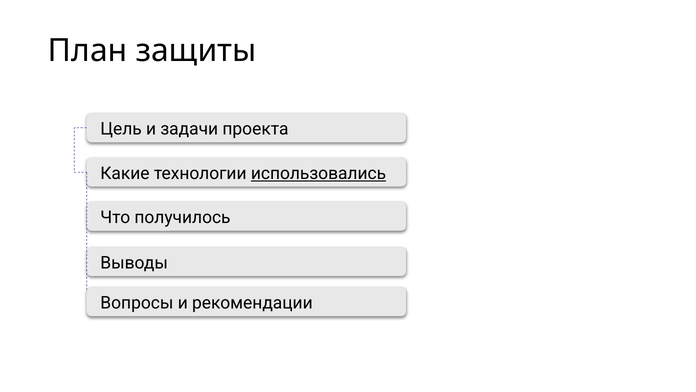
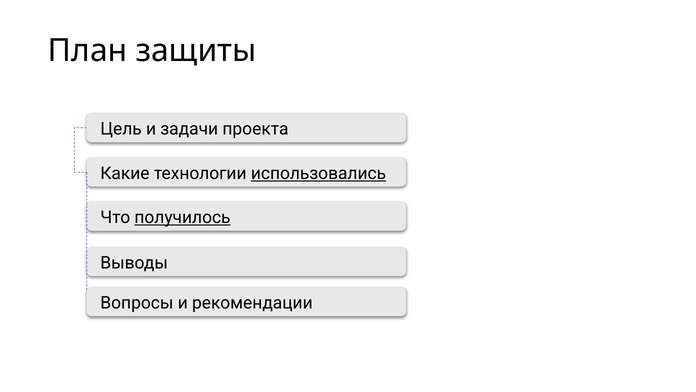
получилось underline: none -> present (182, 217)
